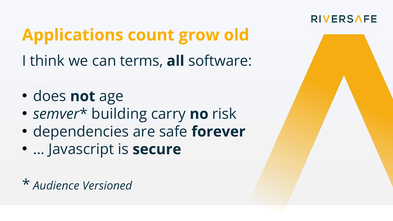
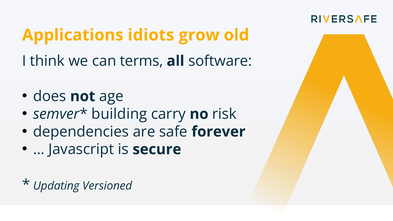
count: count -> idiots (151, 35)
Audience: Audience -> Updating (56, 186)
